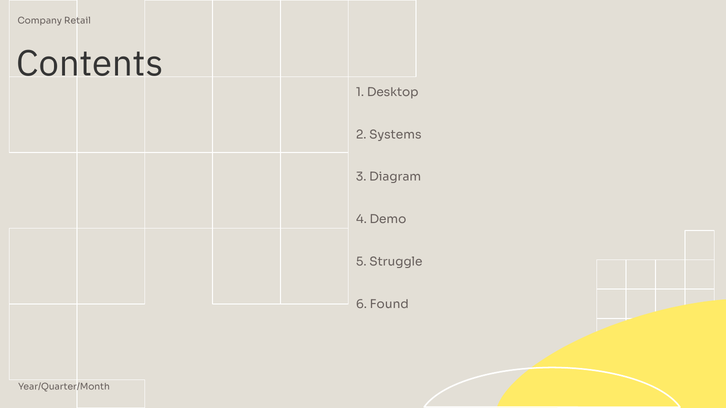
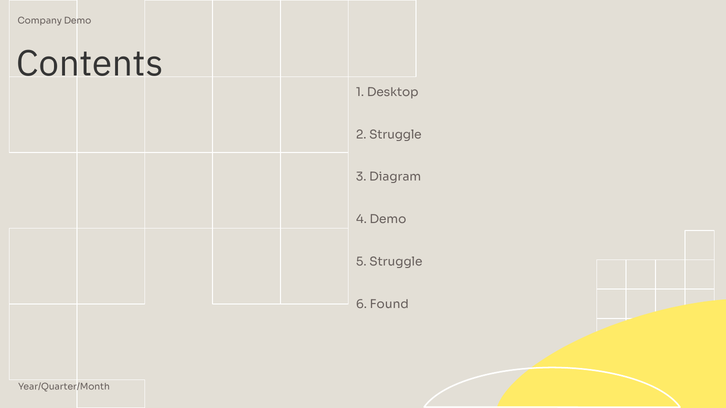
Company Retail: Retail -> Demo (78, 21)
2 Systems: Systems -> Struggle (395, 135)
